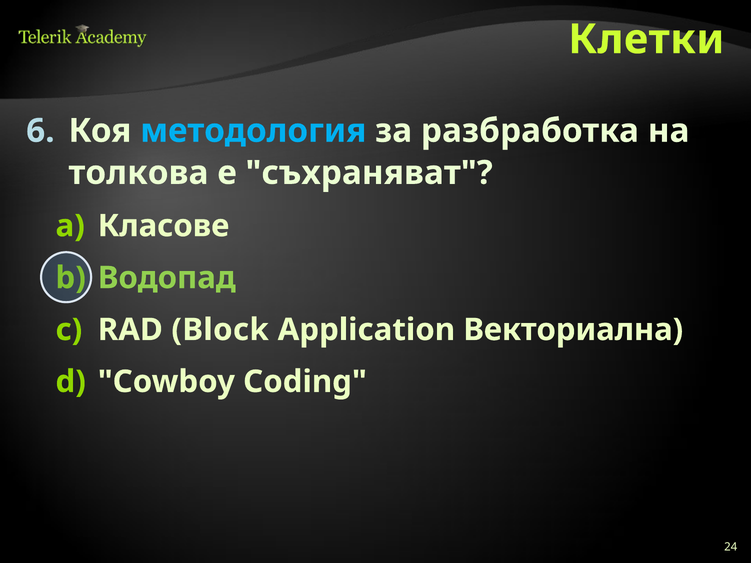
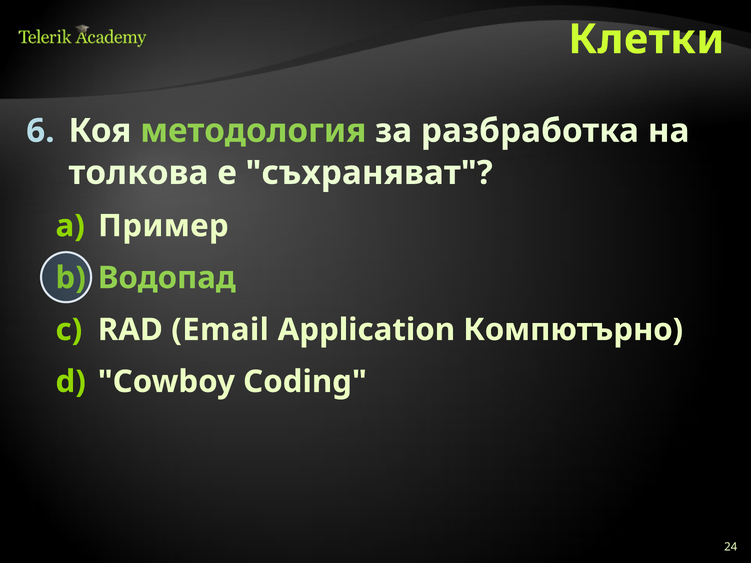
методология colour: light blue -> light green (253, 131)
Класове: Класове -> Пример (163, 226)
Block: Block -> Email (220, 330)
Векториална: Векториална -> Компютърно (573, 330)
